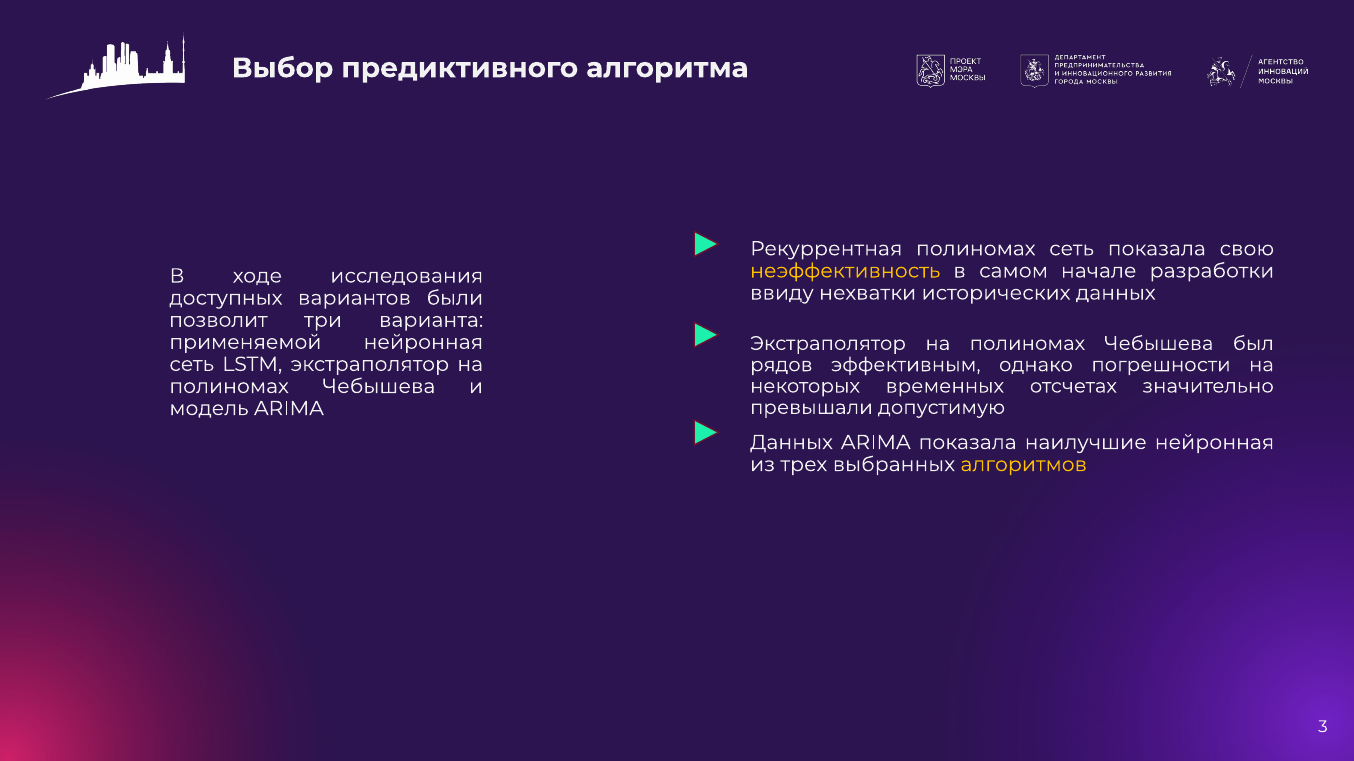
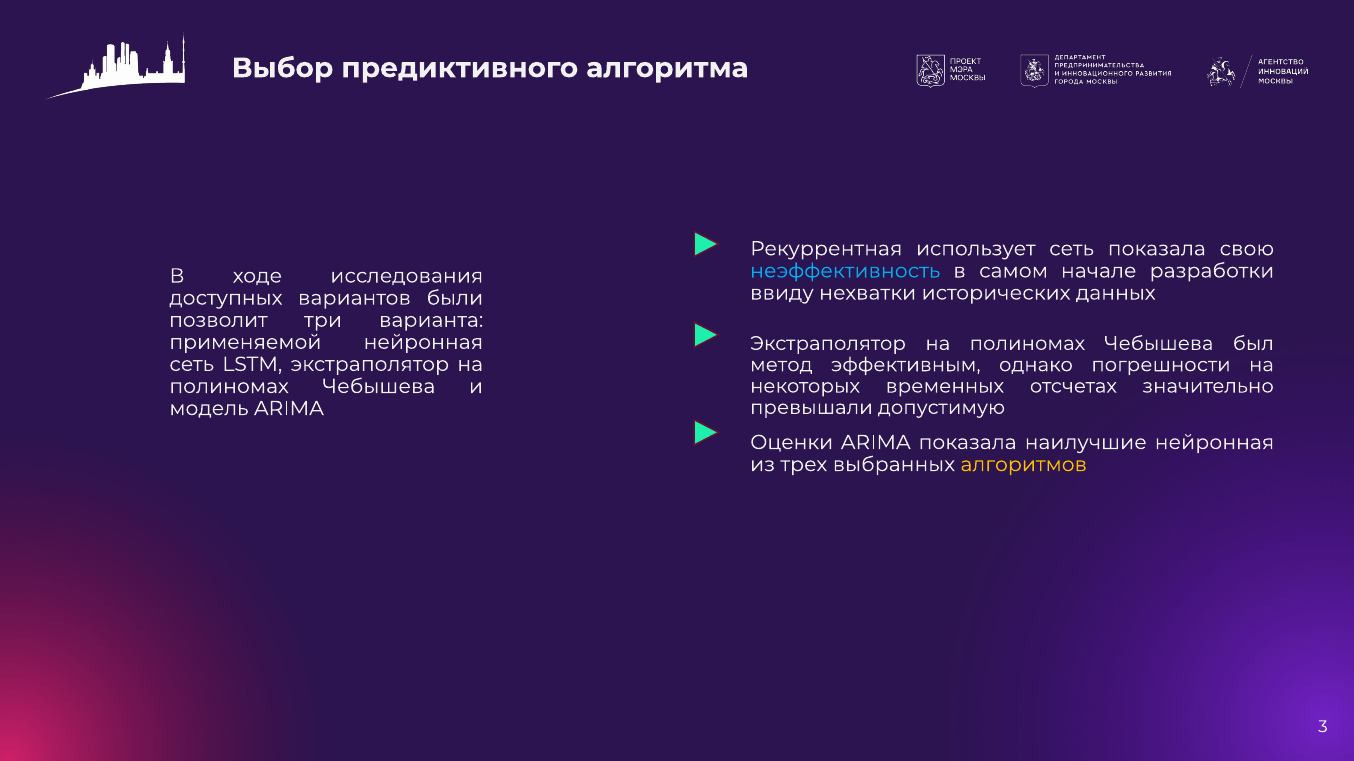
Рекуррентная полиномах: полиномах -> использует (976, 249)
неэффективность colour: yellow -> light blue (845, 271)
рядов: рядов -> метод (781, 365)
Данных: Данных -> Оценки (792, 443)
